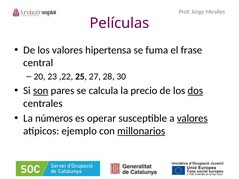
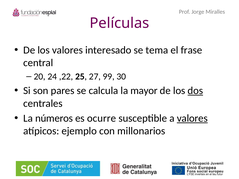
hipertensa: hipertensa -> interesado (108, 50)
fuma: fuma -> tema (157, 50)
23: 23 -> 24 (52, 77)
28: 28 -> 99 (109, 77)
son underline: present -> none (41, 91)
precio: precio -> mayor (144, 91)
operar: operar -> ocurre (102, 118)
millonarios underline: present -> none (141, 131)
